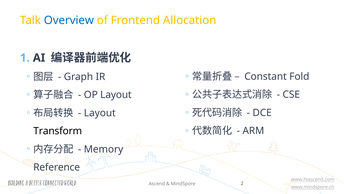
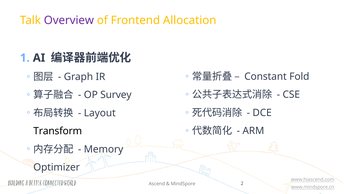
Overview colour: blue -> purple (69, 20)
OP Layout: Layout -> Survey (116, 95)
Reference: Reference -> Optimizer (57, 167)
